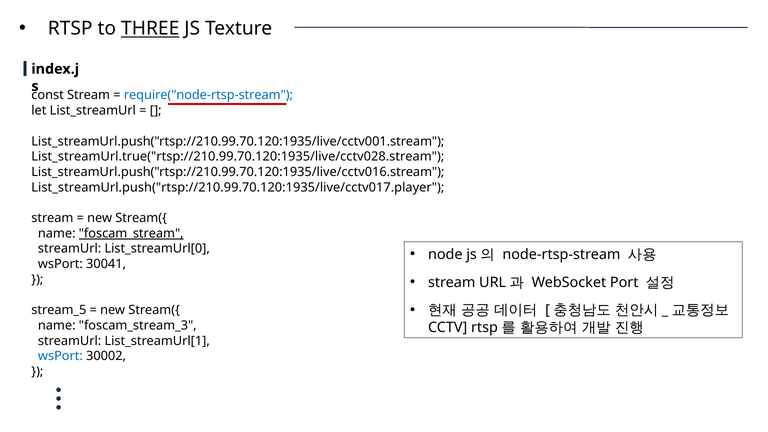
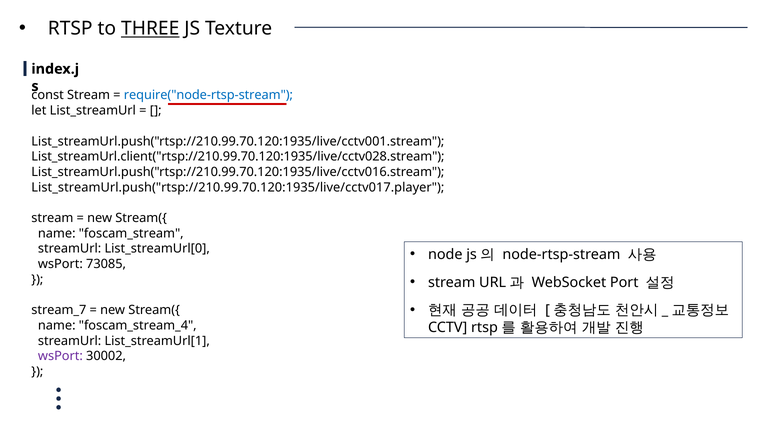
List_streamUrl.true("rtsp://210.99.70.120:1935/live/cctv028.stream: List_streamUrl.true("rtsp://210.99.70.120:1935/live/cctv028.stream -> List_streamUrl.client("rtsp://210.99.70.120:1935/live/cctv028.stream (238, 157)
foscam_stream underline: present -> none (131, 233)
30041: 30041 -> 73085 (106, 264)
stream_5: stream_5 -> stream_7 (59, 310)
foscam_stream_3: foscam_stream_3 -> foscam_stream_4 (138, 326)
wsPort colour: blue -> purple (60, 356)
